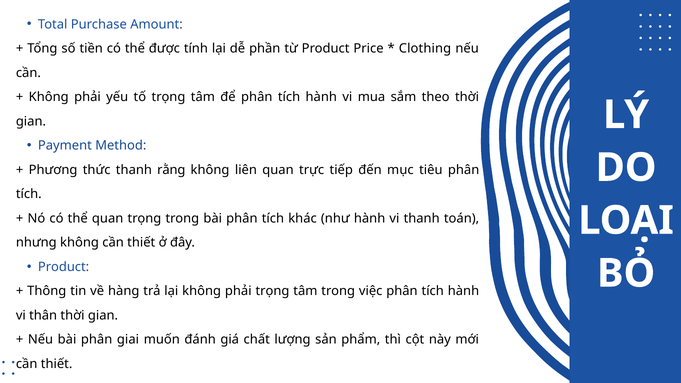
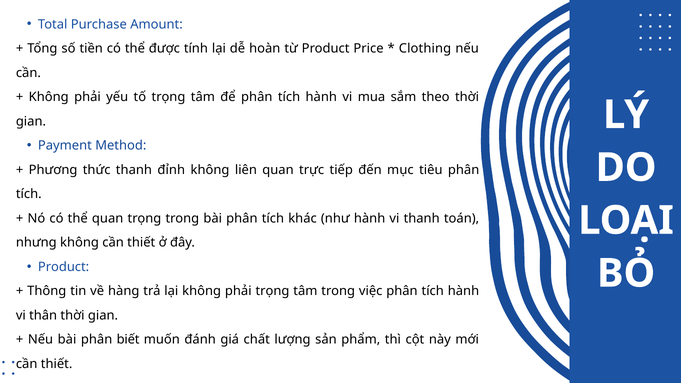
phần: phần -> hoàn (265, 49)
rằng: rằng -> đỉnh (171, 170)
giai: giai -> biết (128, 340)
